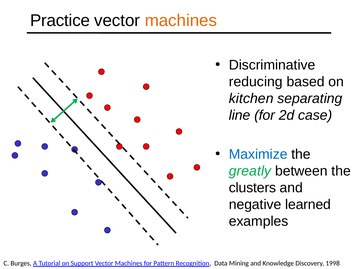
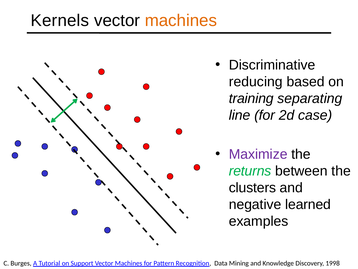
Practice: Practice -> Kernels (60, 21)
kitchen: kitchen -> training (251, 98)
Maximize colour: blue -> purple (258, 154)
greatly: greatly -> returns (250, 171)
